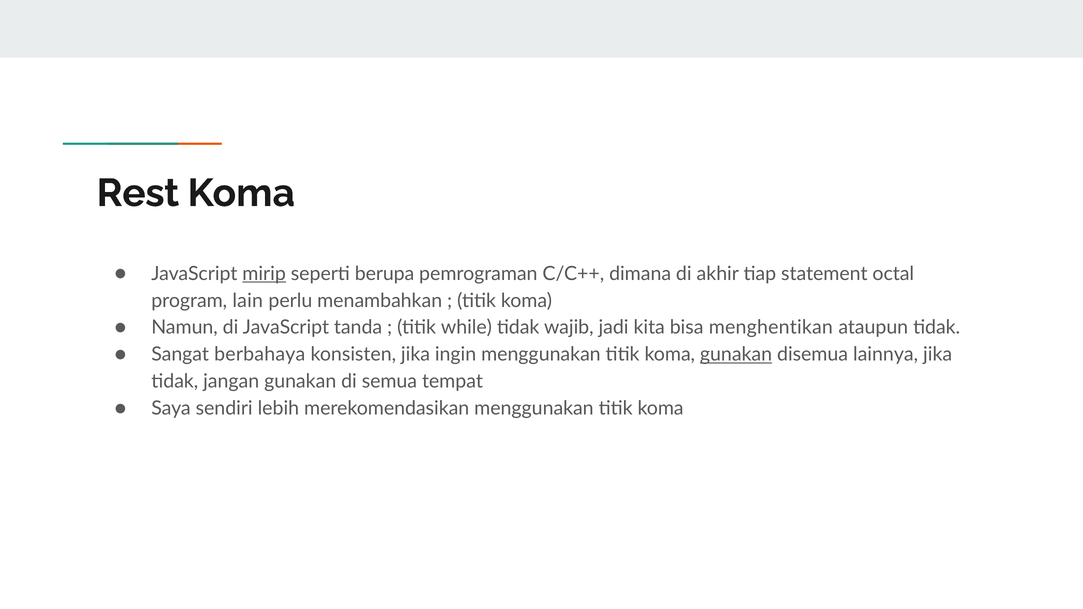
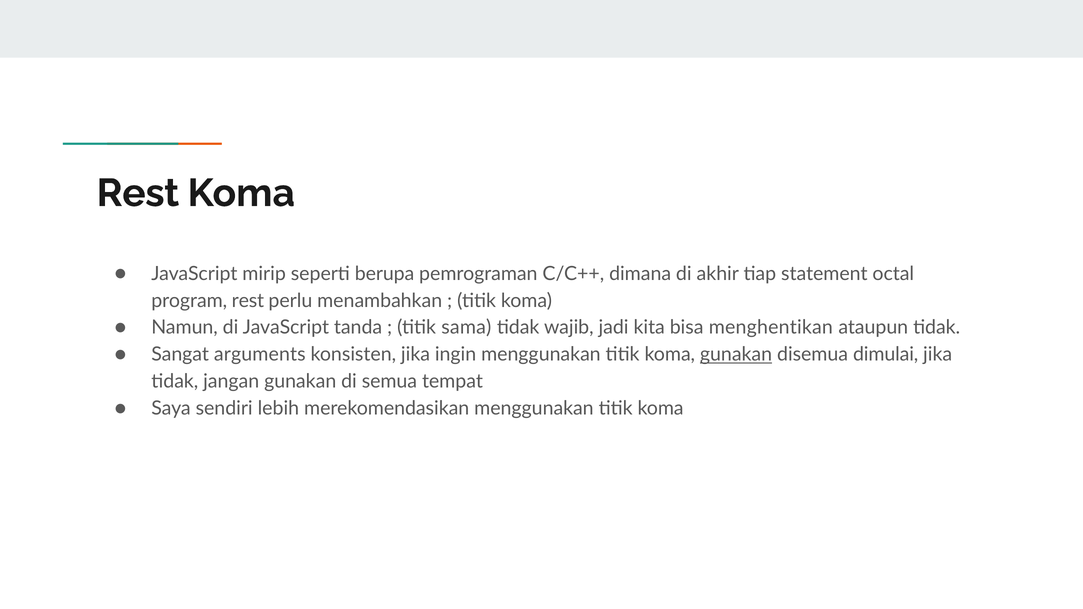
mirip underline: present -> none (264, 274)
program lain: lain -> rest (248, 301)
while: while -> sama (466, 328)
berbahaya: berbahaya -> arguments (260, 355)
lainnya: lainnya -> dimulai (886, 355)
